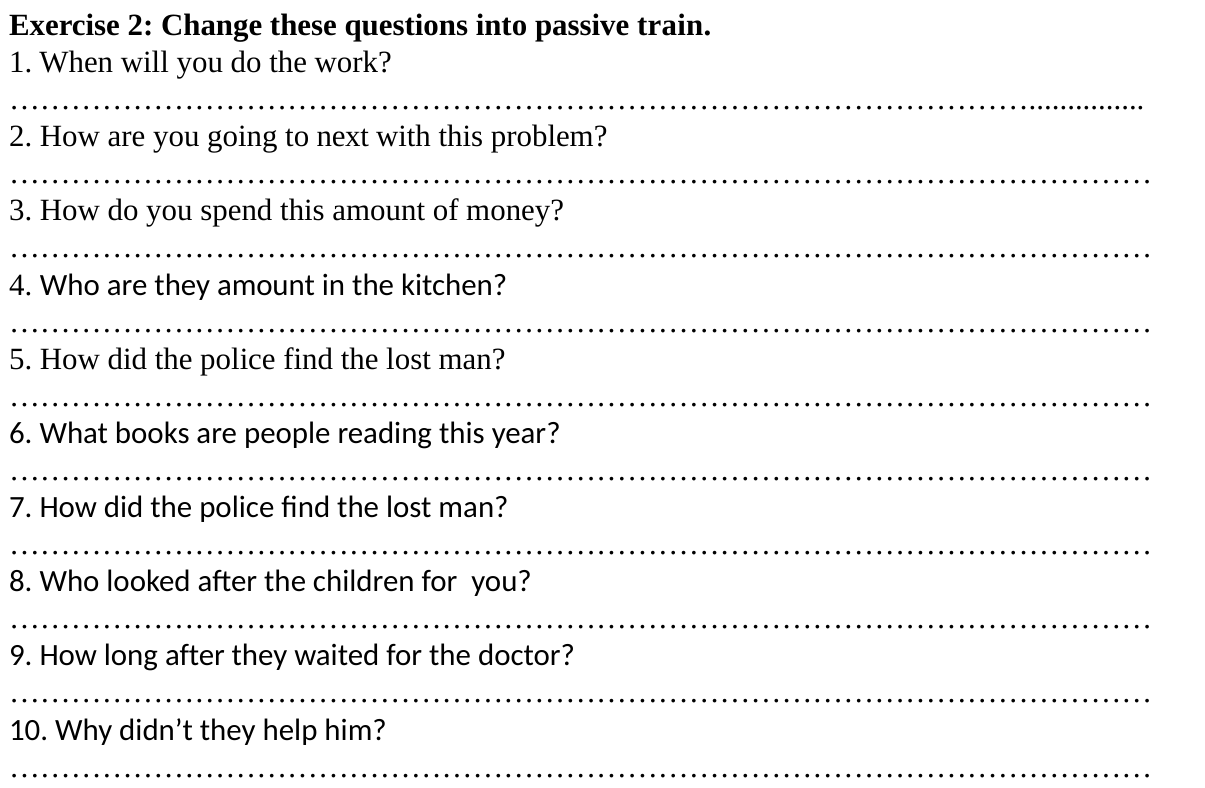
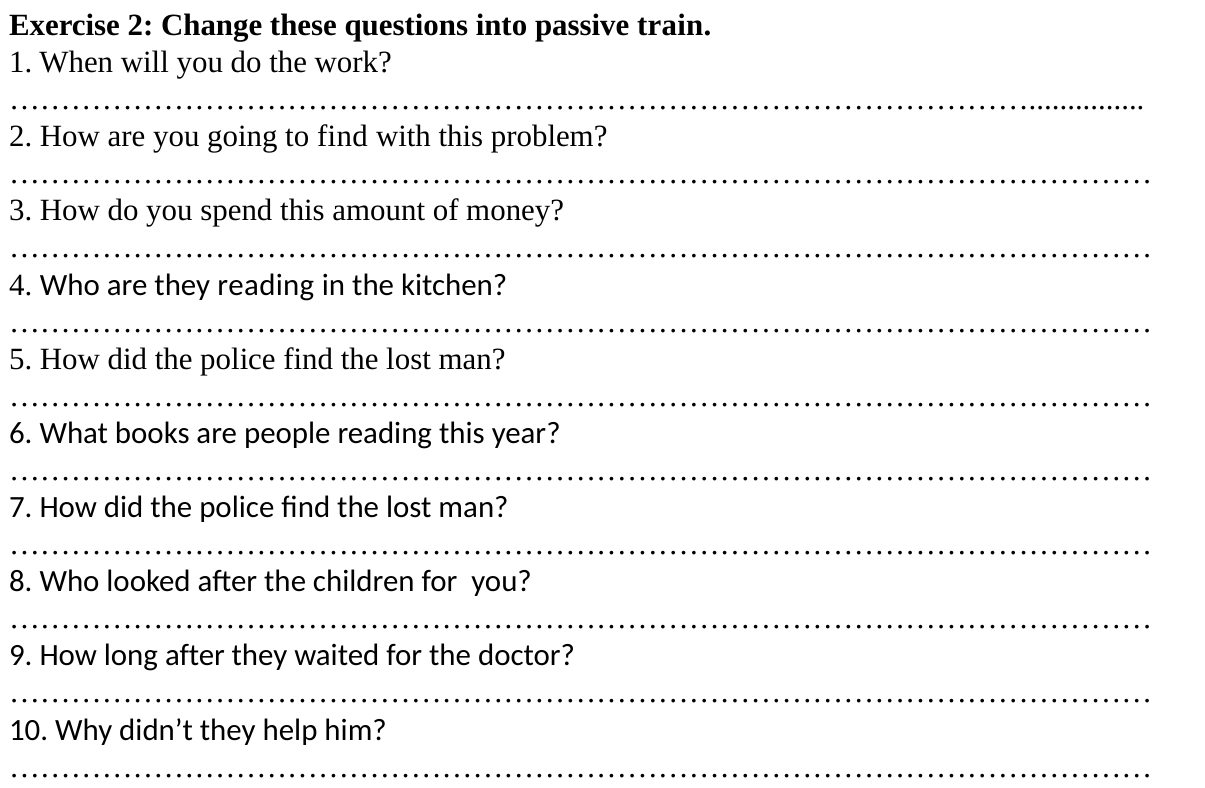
to next: next -> find (342, 136)
they amount: amount -> reading (266, 285)
